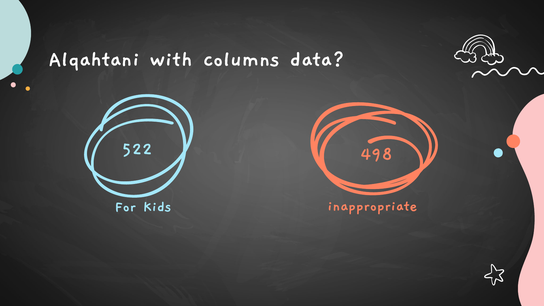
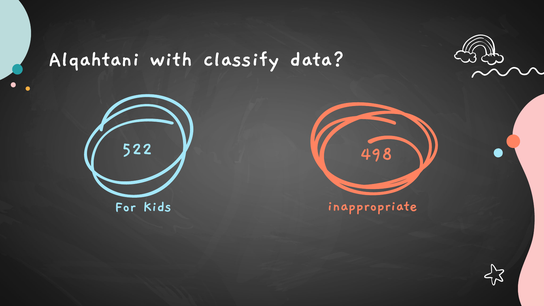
columns: columns -> classify (241, 58)
